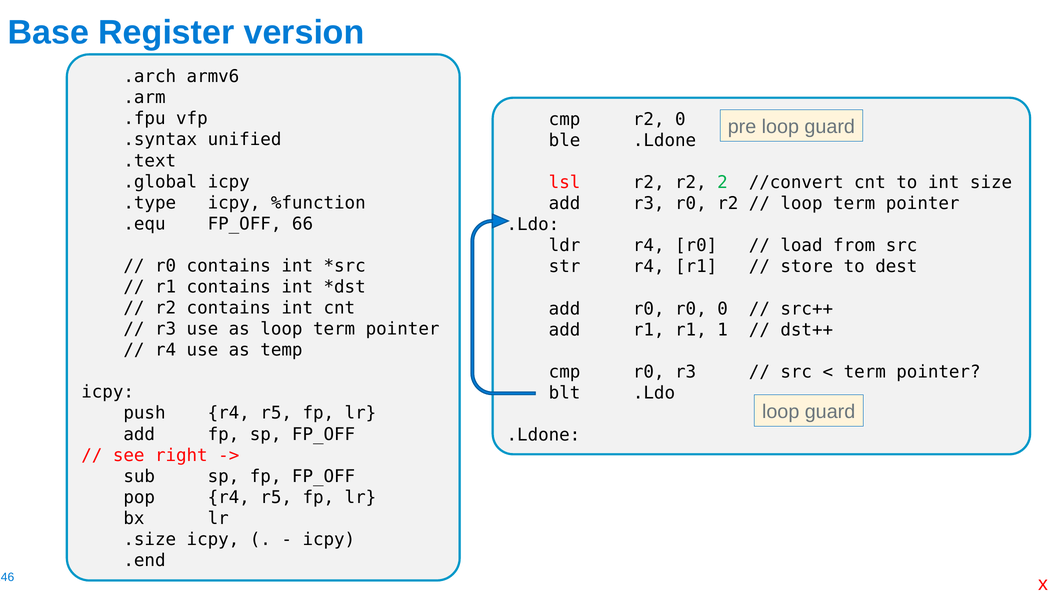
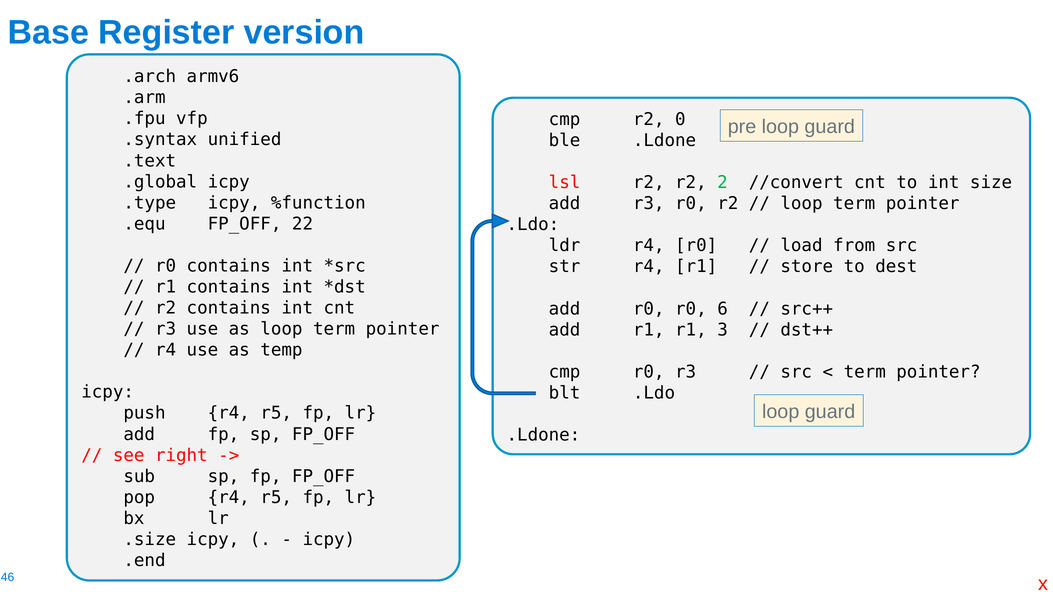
66: 66 -> 22 (303, 224)
r0 0: 0 -> 6 (723, 309)
1: 1 -> 3 (723, 330)
